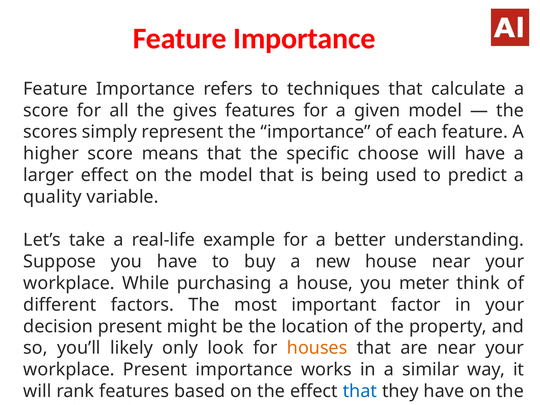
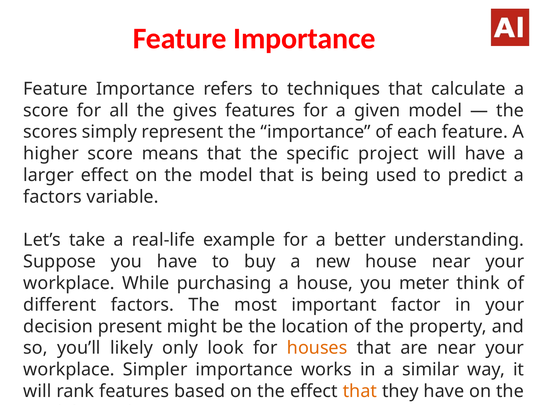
choose: choose -> project (388, 154)
quality: quality -> factors (53, 197)
workplace Present: Present -> Simpler (155, 370)
that colour: blue -> orange (360, 391)
